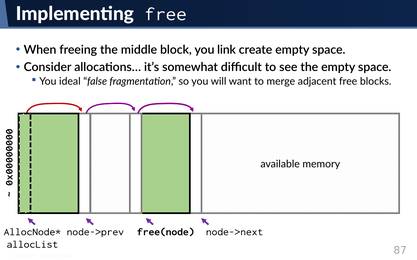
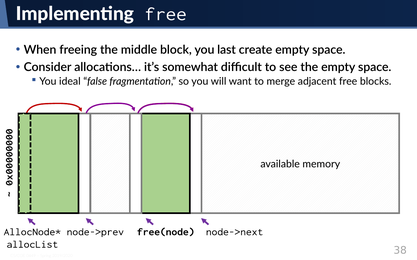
link: link -> last (227, 50)
87: 87 -> 38 (400, 251)
